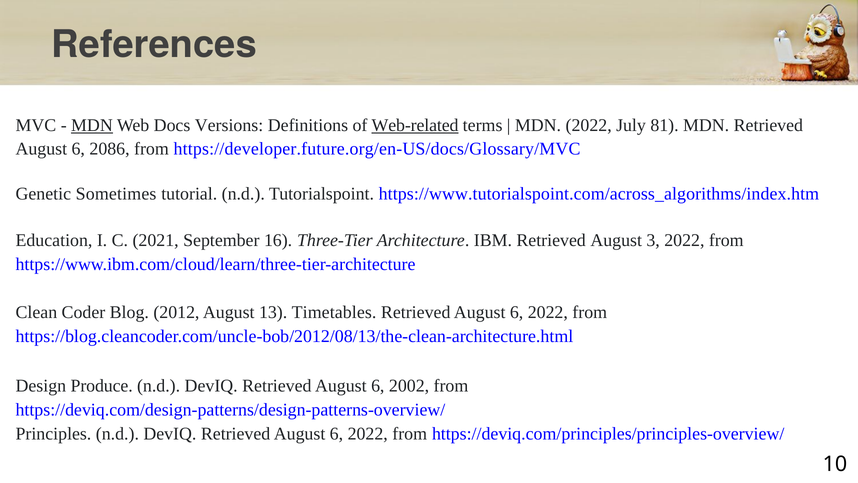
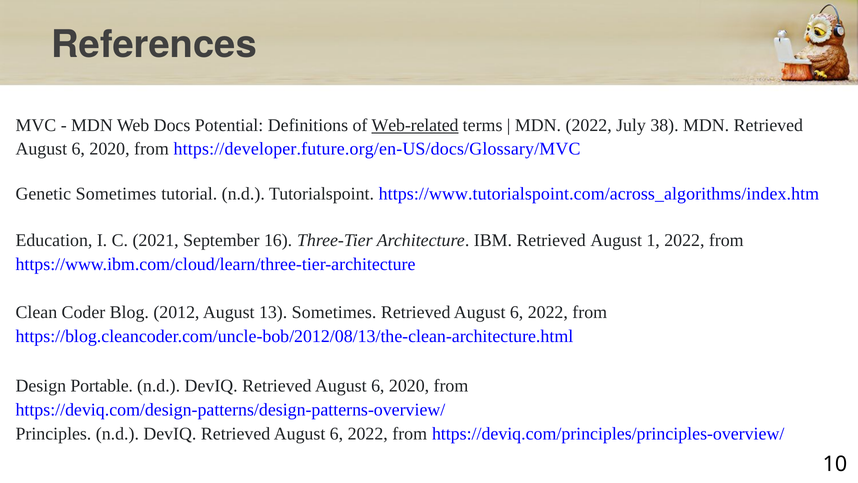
MDN underline: present -> none (92, 125)
Versions: Versions -> Potential (229, 125)
81: 81 -> 38 (664, 125)
2086: 2086 -> 2020 (110, 149)
3: 3 -> 1 (653, 240)
13 Timetables: Timetables -> Sometimes (334, 312)
Produce: Produce -> Portable (102, 385)
2002: 2002 -> 2020 (409, 385)
